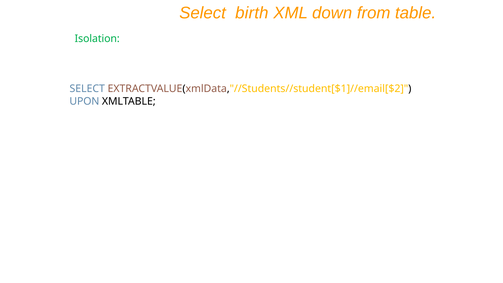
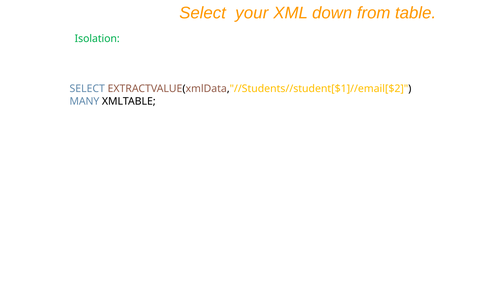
birth: birth -> your (252, 13)
UPON: UPON -> MANY (84, 101)
